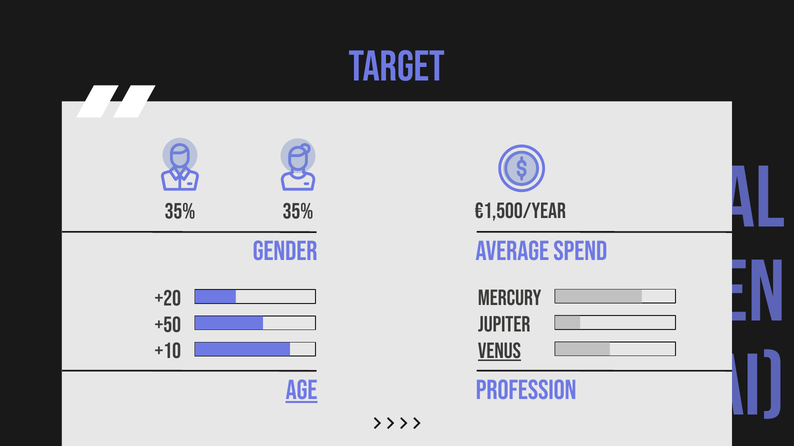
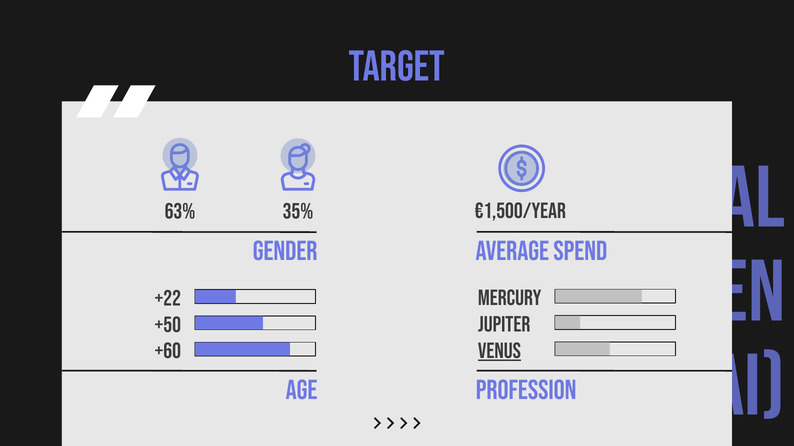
35%: 35% -> 63% (180, 212)
+20: +20 -> +22 (168, 299)
+10: +10 -> +60 (168, 352)
AGE underline: present -> none (302, 391)
